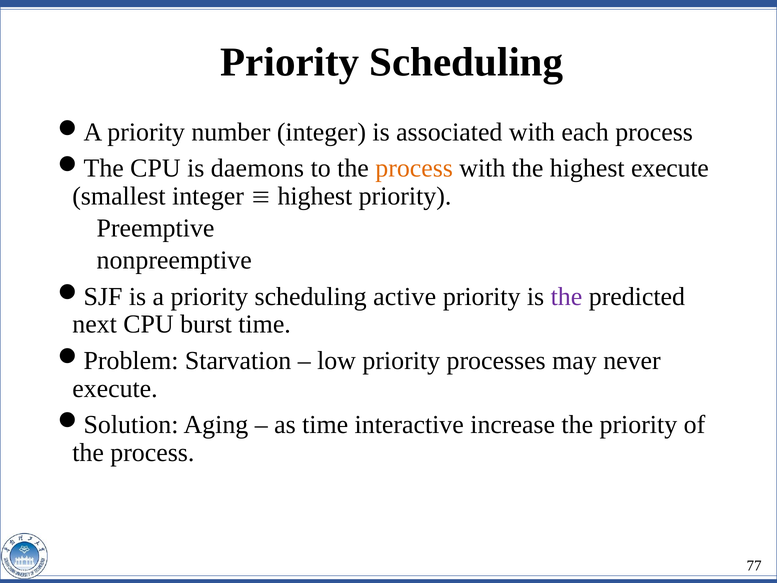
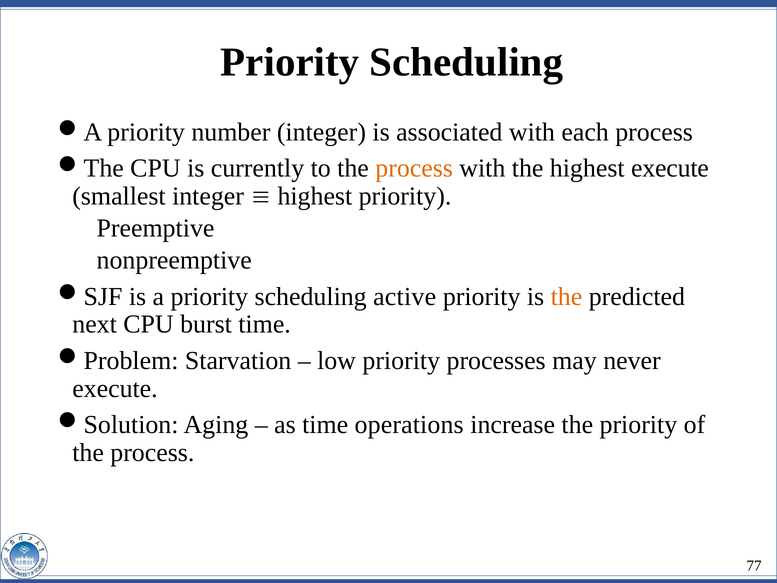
daemons: daemons -> currently (257, 168)
the colour: purple -> orange (566, 296)
interactive: interactive -> operations (409, 424)
